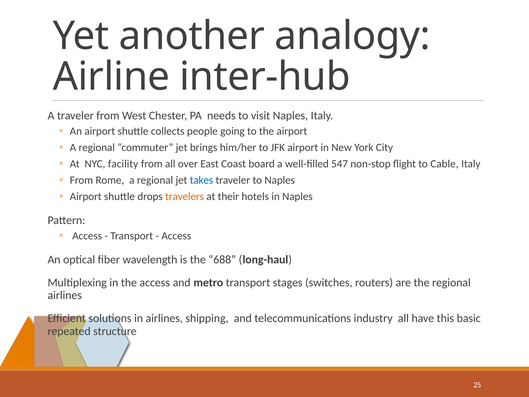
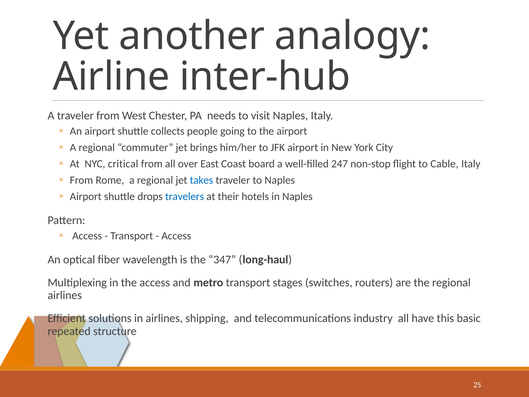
facility: facility -> critical (123, 164)
547: 547 -> 247 (340, 164)
travelers colour: orange -> blue (185, 196)
688: 688 -> 347 (222, 260)
